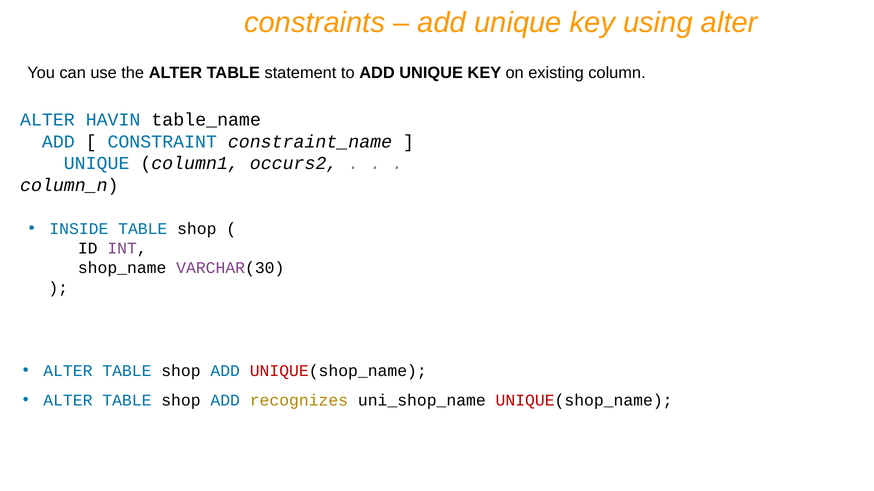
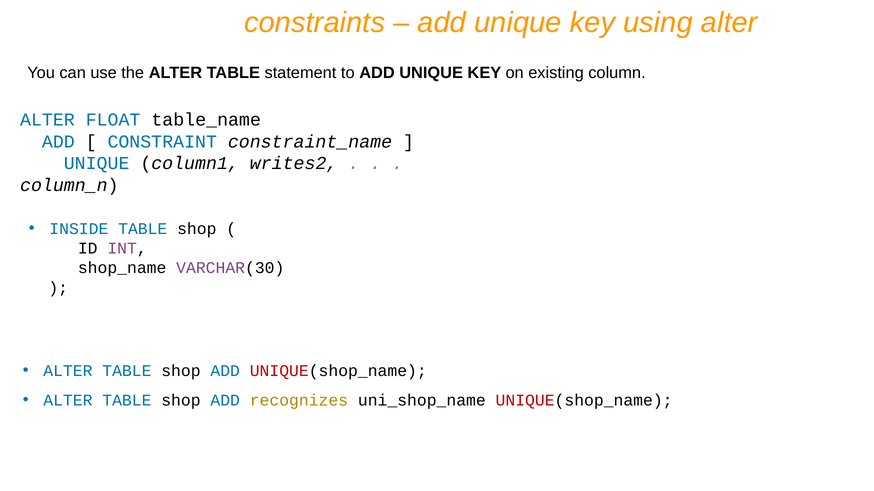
HAVIN: HAVIN -> FLOAT (113, 120)
occurs2: occurs2 -> writes2 (294, 164)
